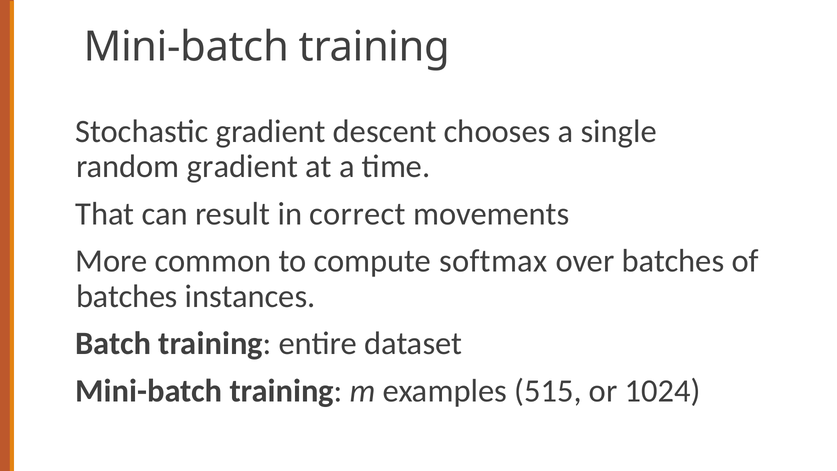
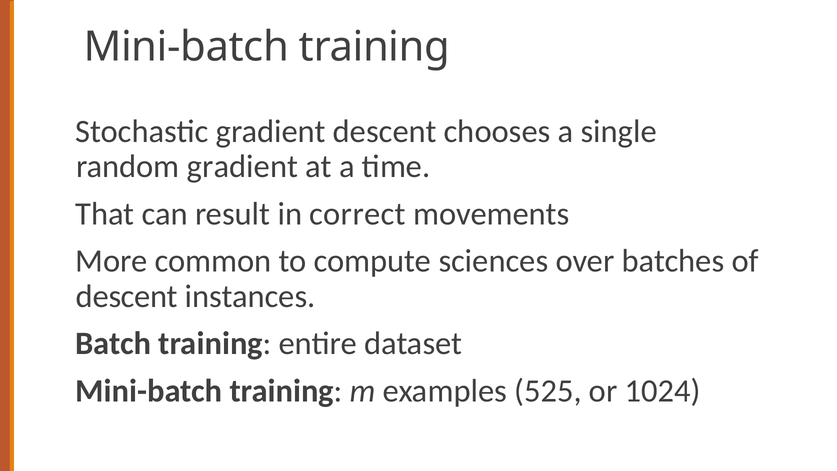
softmax: softmax -> sciences (493, 261)
batches: batches -> descent (127, 296)
515: 515 -> 525 (548, 391)
